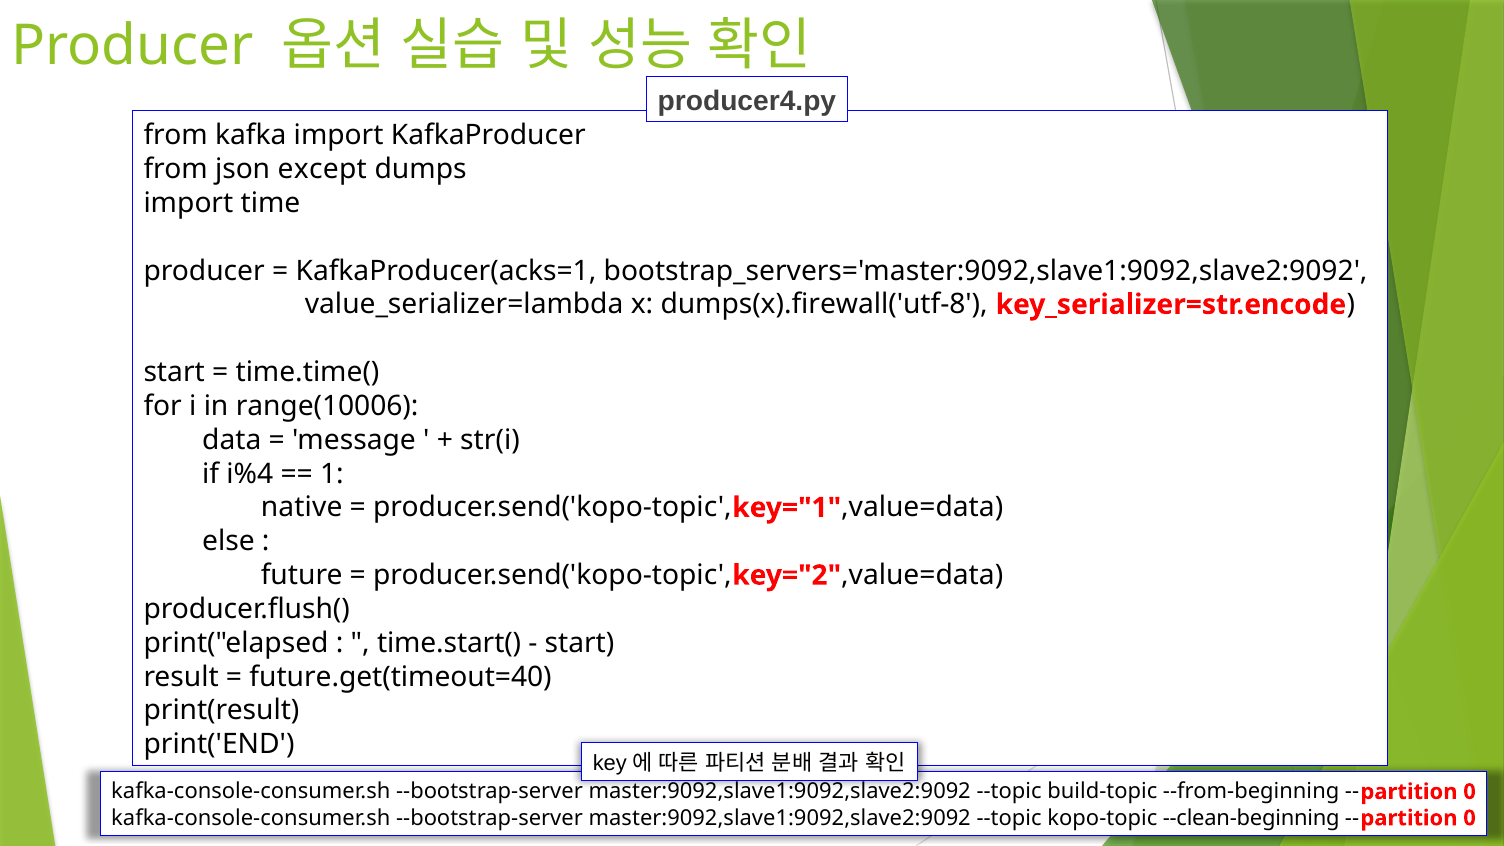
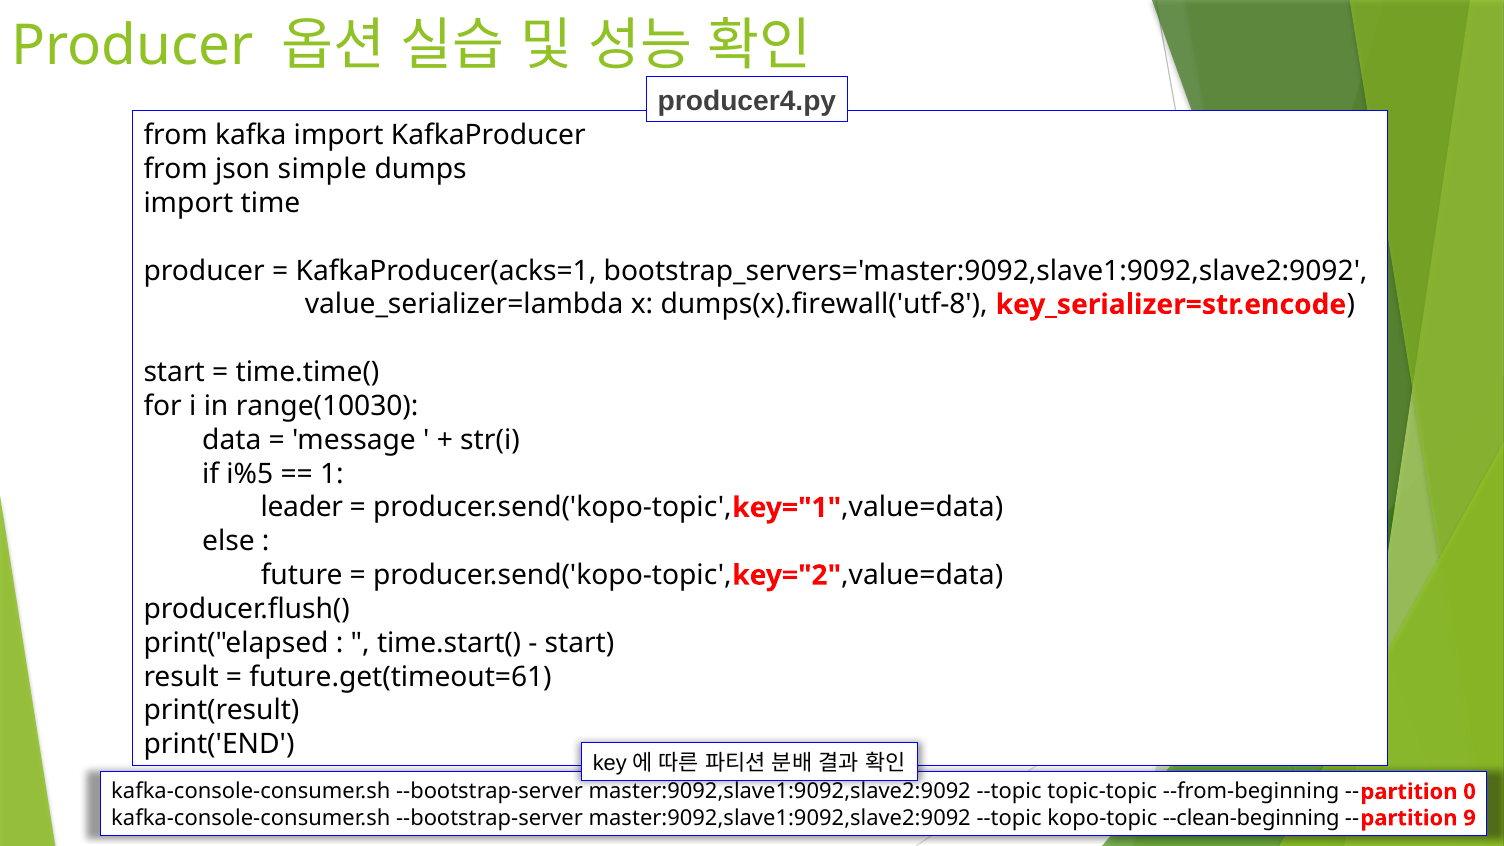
except: except -> simple (322, 169)
range(10006: range(10006 -> range(10030 (327, 406)
i%4: i%4 -> i%5 (250, 474)
native: native -> leader (302, 508)
future.get(timeout=40: future.get(timeout=40 -> future.get(timeout=61 (401, 677)
build-topic: build-topic -> topic-topic (1102, 792)
0: 0 -> 9 (1470, 818)
